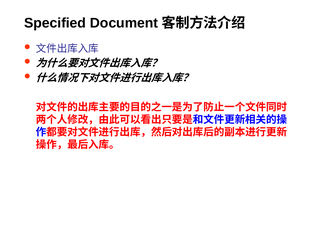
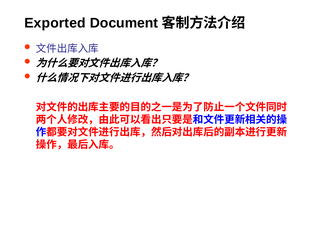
Specified: Specified -> Exported (55, 23)
